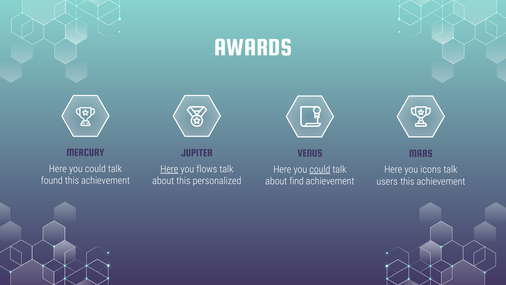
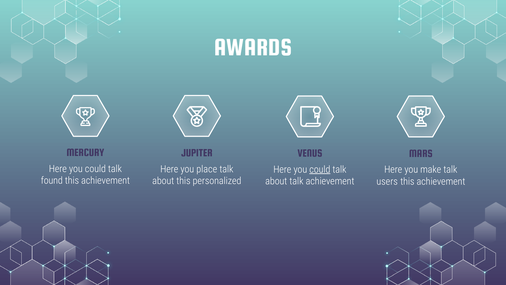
Here underline: present -> none (169, 169)
flows: flows -> place (207, 169)
icons: icons -> make (431, 170)
about find: find -> talk (296, 181)
